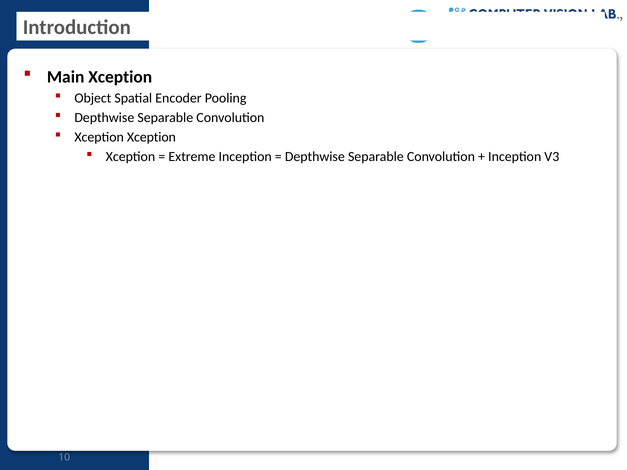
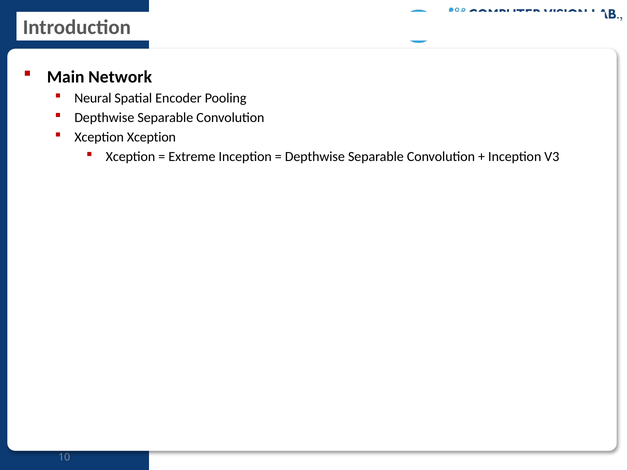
Main Xception: Xception -> Network (120, 77)
Object: Object -> Neural (93, 98)
